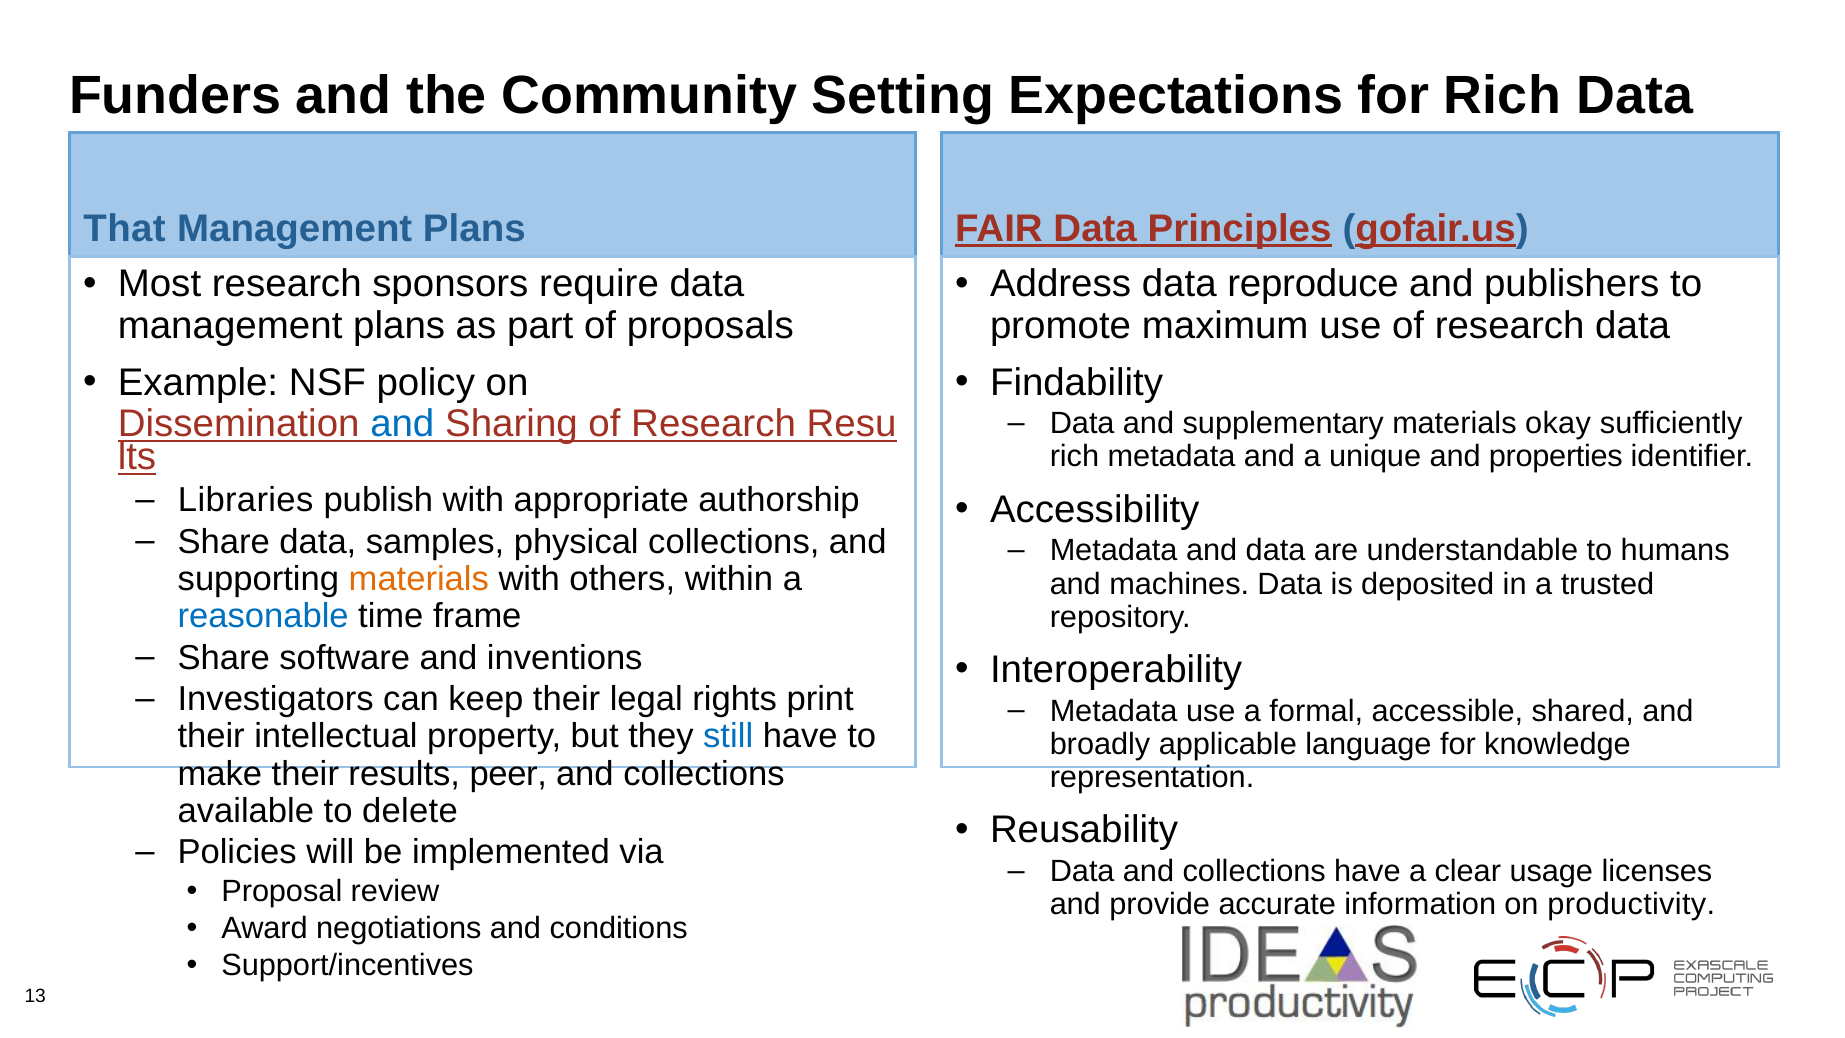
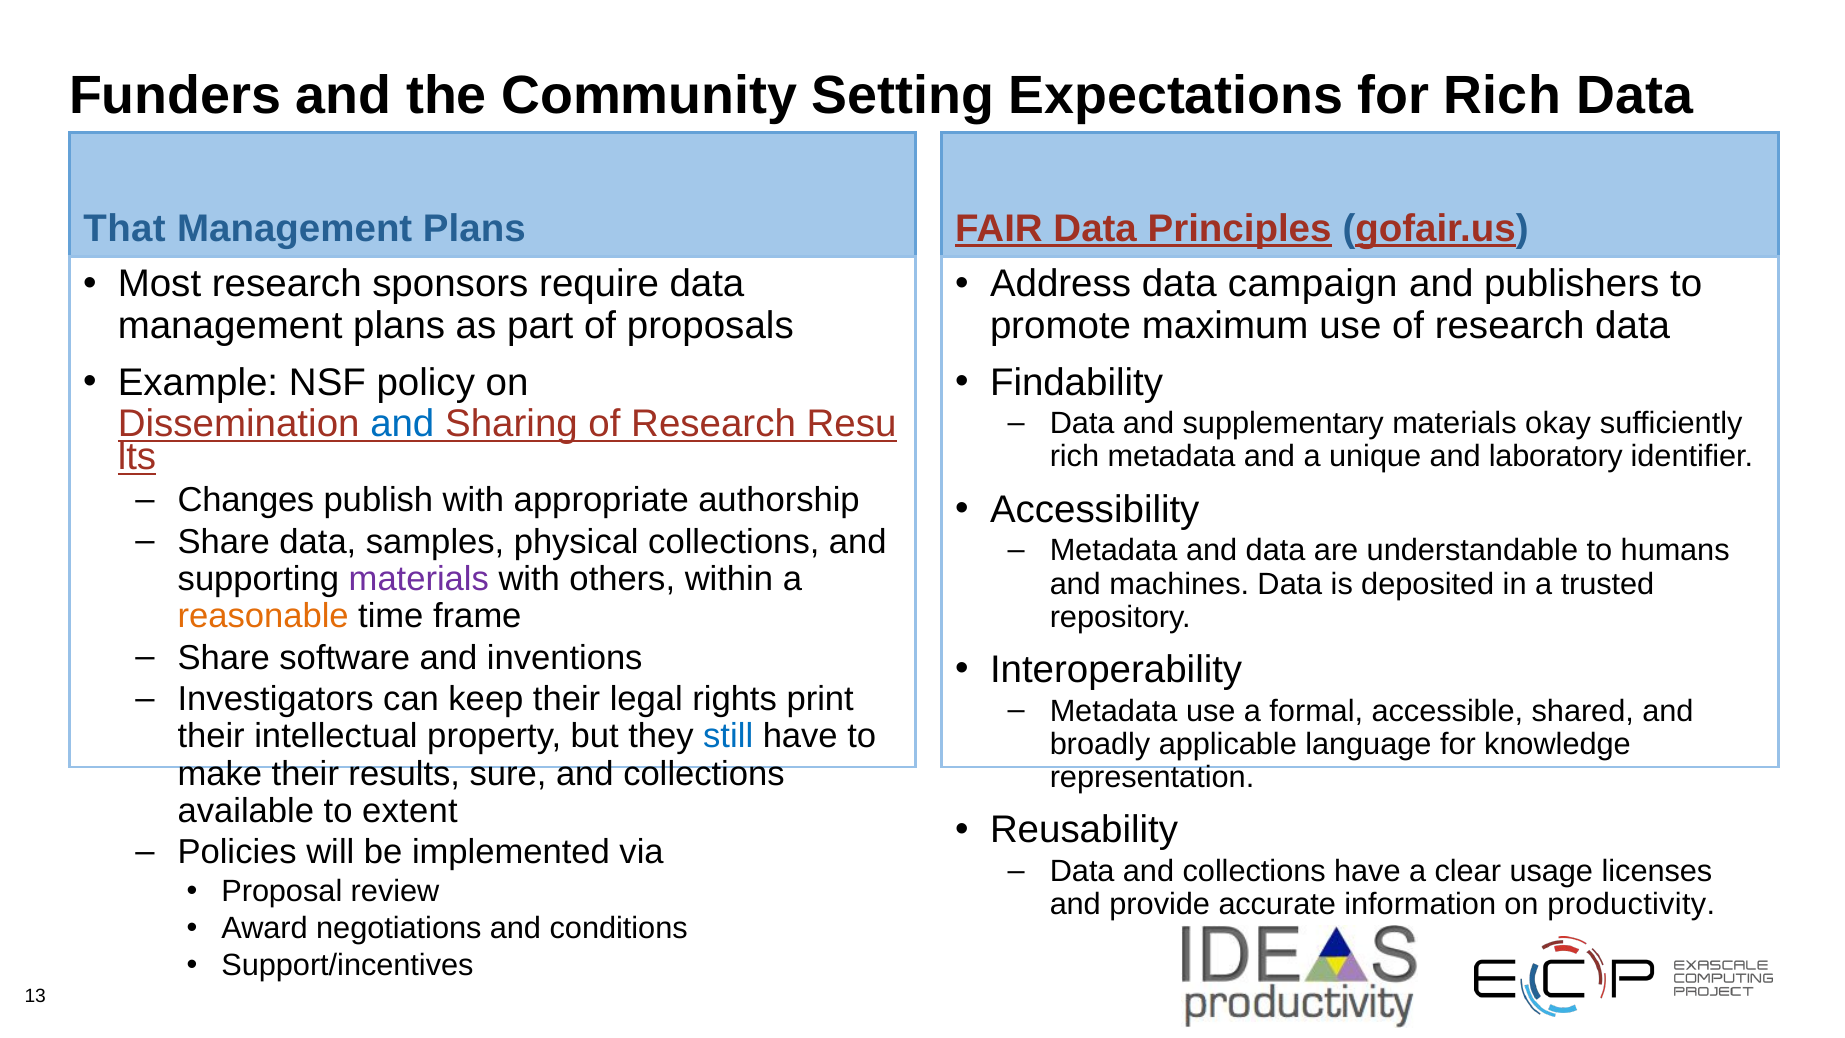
reproduce: reproduce -> campaign (1313, 284)
properties: properties -> laboratory (1556, 457)
Libraries: Libraries -> Changes (246, 500)
materials colour: orange -> purple (419, 579)
reasonable colour: blue -> orange (263, 616)
peer: peer -> sure (508, 774)
delete: delete -> extent (410, 811)
